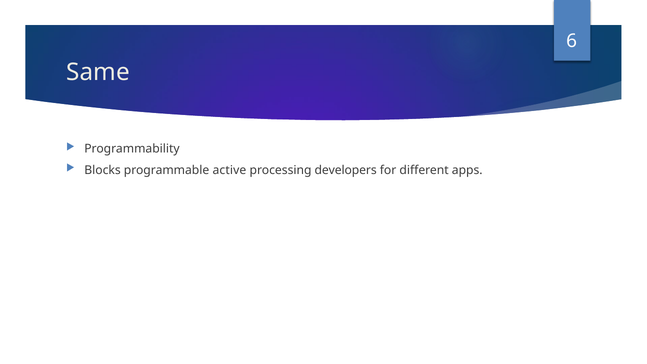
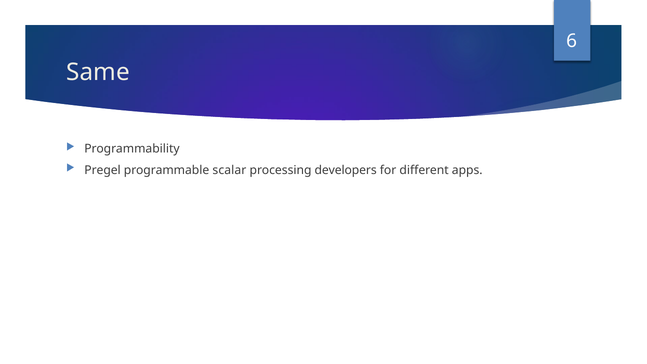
Blocks: Blocks -> Pregel (103, 170)
active: active -> scalar (229, 170)
